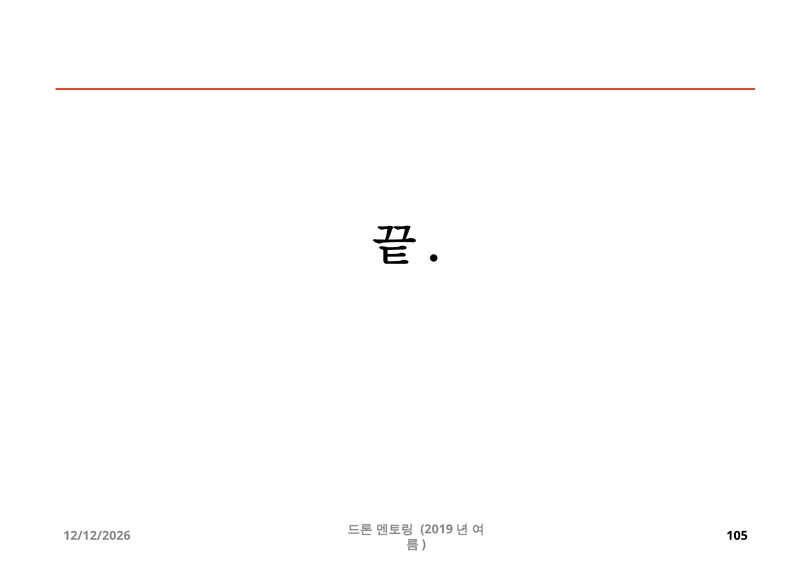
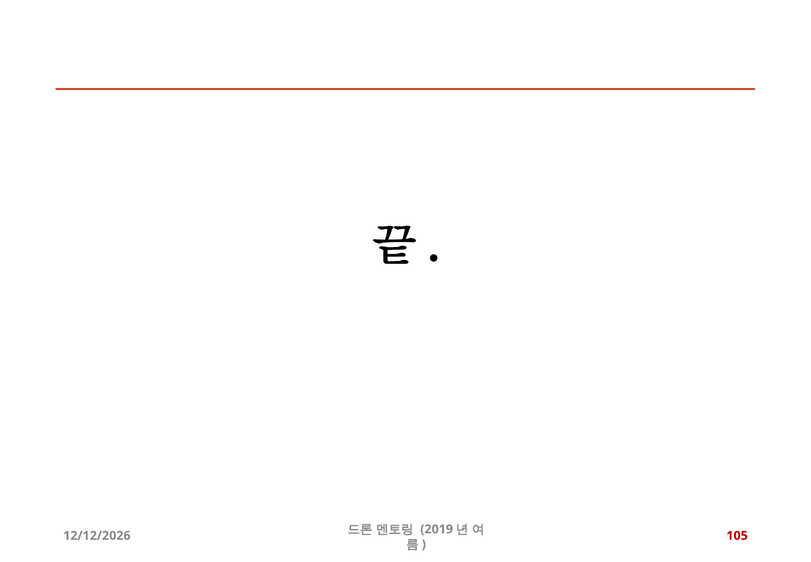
105 colour: black -> red (737, 535)
